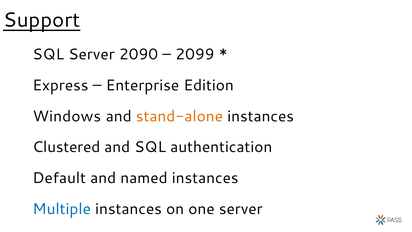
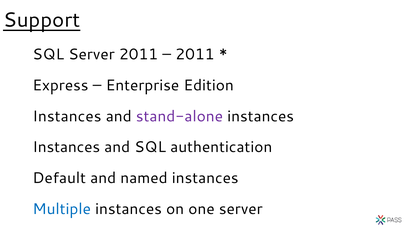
Server 2090: 2090 -> 2011 (139, 54)
2099: 2099 -> 2011 (195, 54)
Windows: Windows -> Instances (67, 116)
stand-alone colour: orange -> purple (179, 116)
Clustered: Clustered -> Instances (66, 147)
